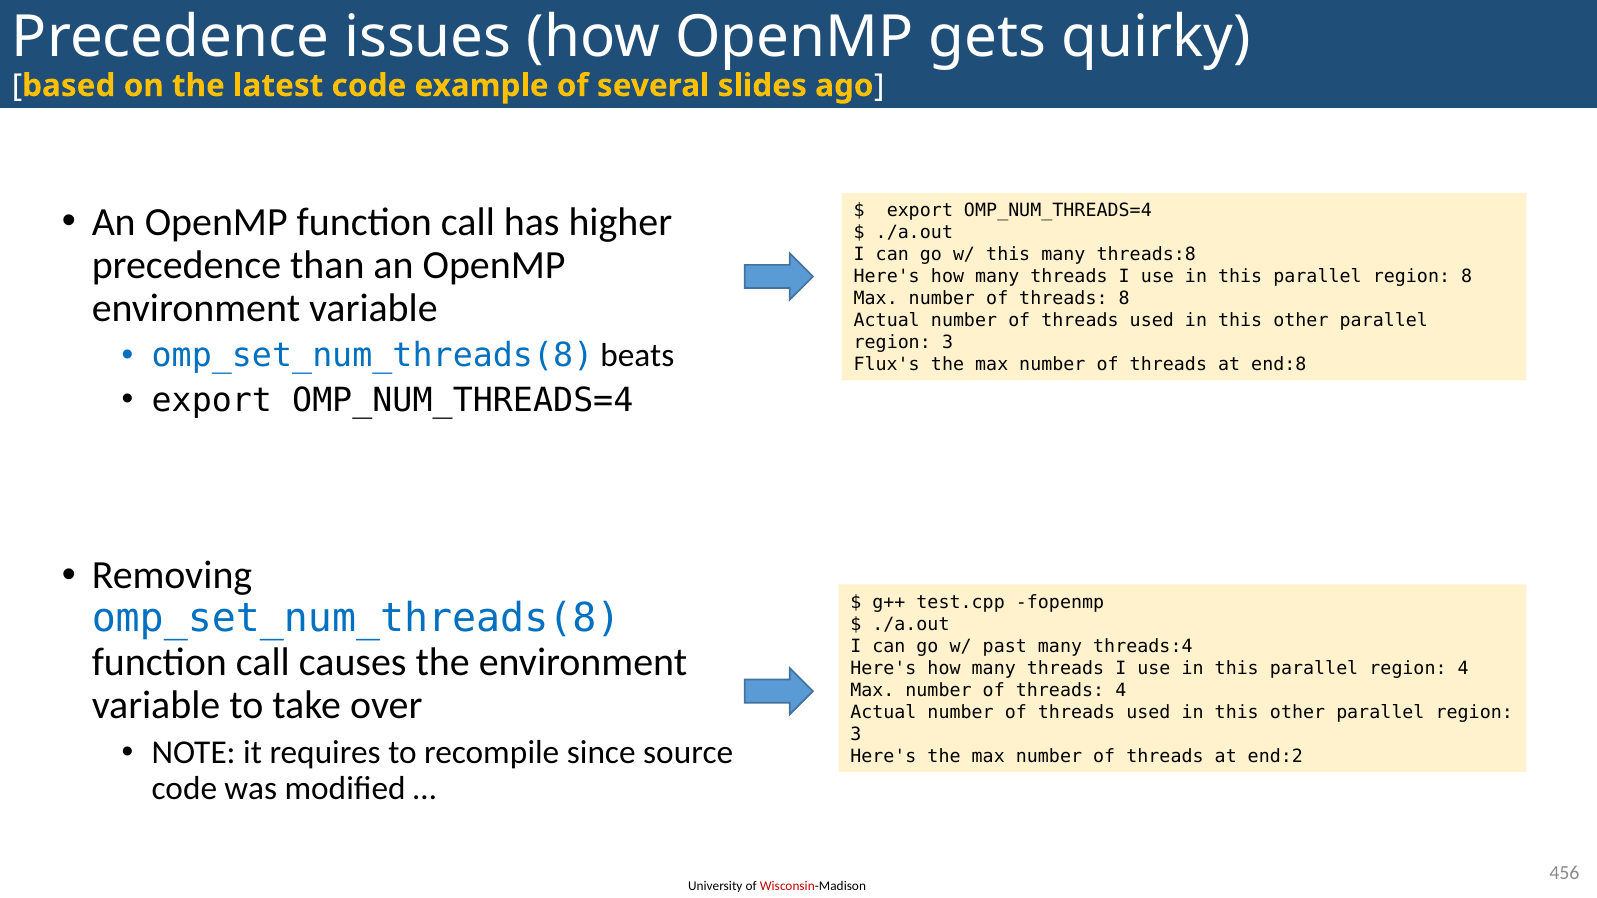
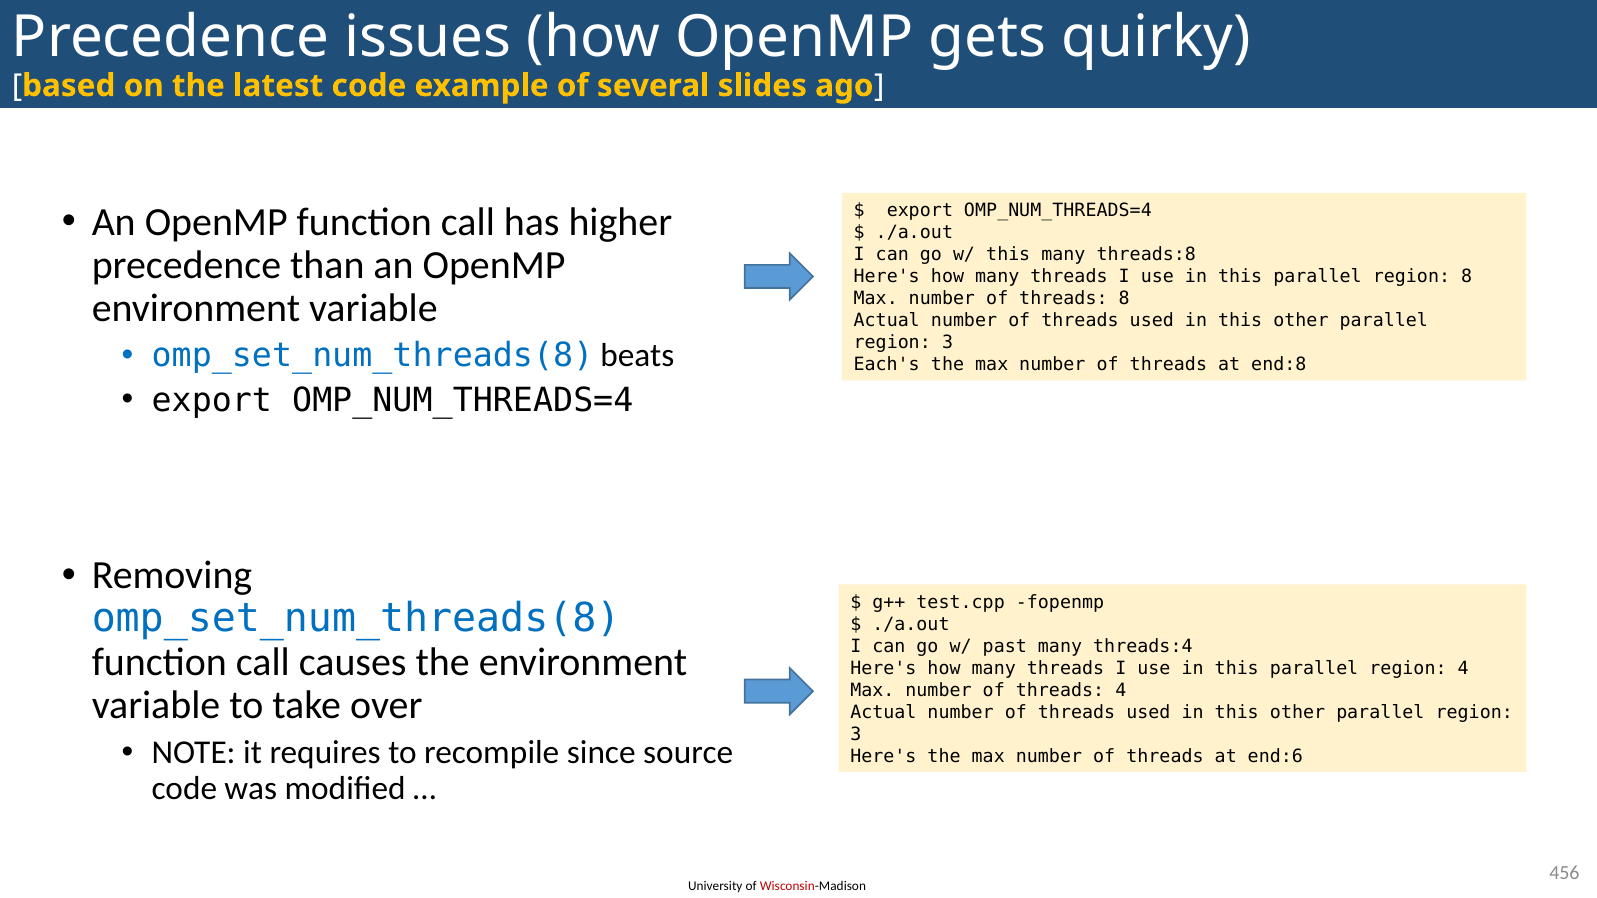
Flux's: Flux's -> Each's (887, 365)
end:2: end:2 -> end:6 (1275, 757)
